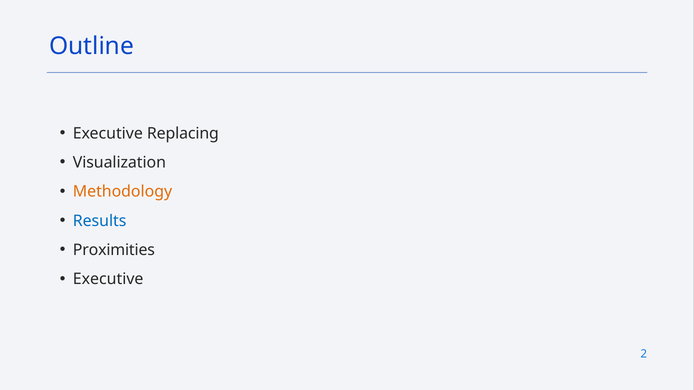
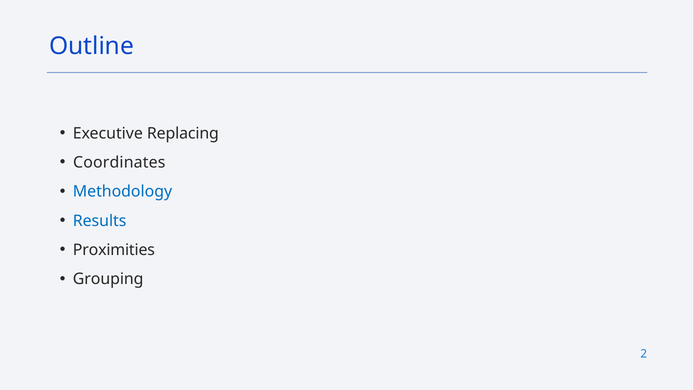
Visualization: Visualization -> Coordinates (119, 163)
Methodology colour: orange -> blue (122, 192)
Executive: Executive -> Grouping (108, 279)
